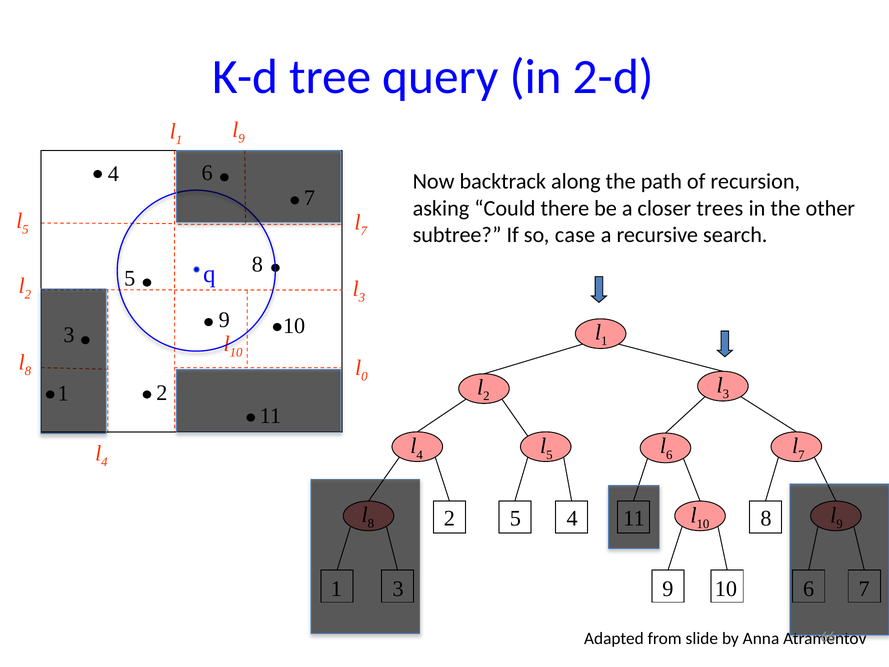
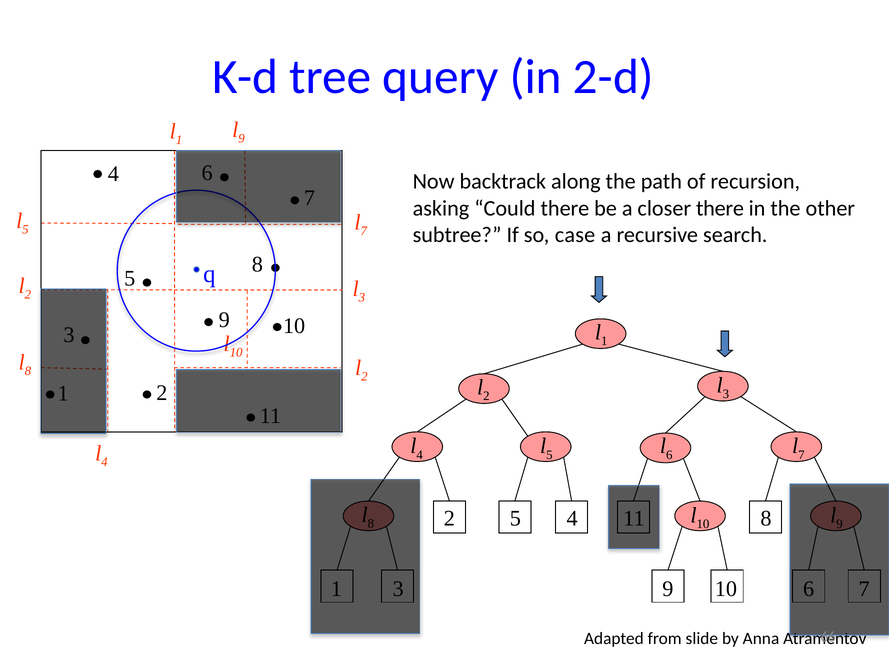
closer trees: trees -> there (720, 208)
0: 0 -> 2 (364, 377)
